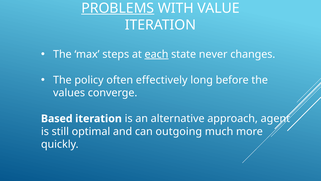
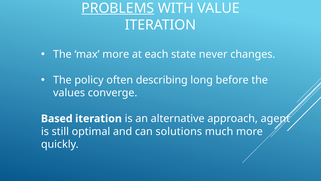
max steps: steps -> more (116, 54)
each underline: present -> none (157, 54)
effectively: effectively -> describing (162, 80)
outgoing: outgoing -> solutions (179, 131)
